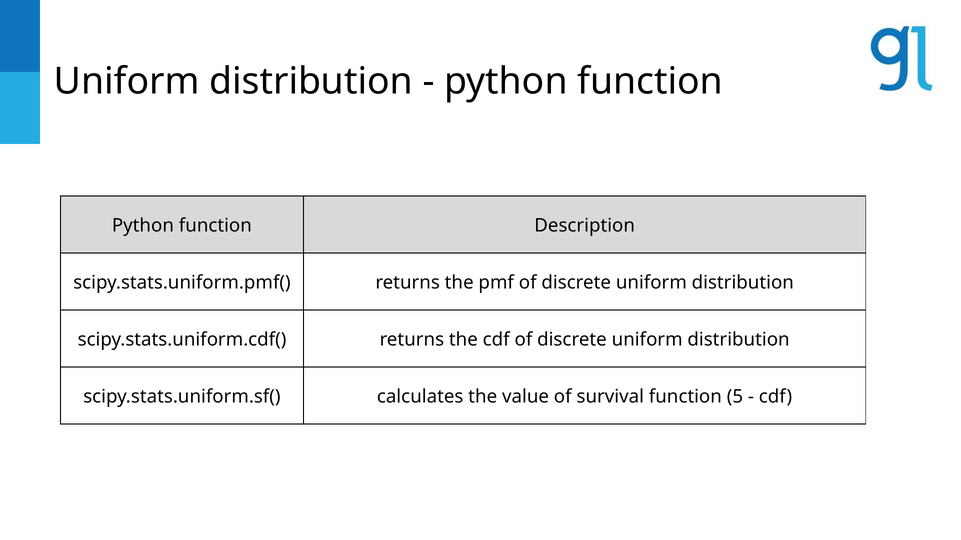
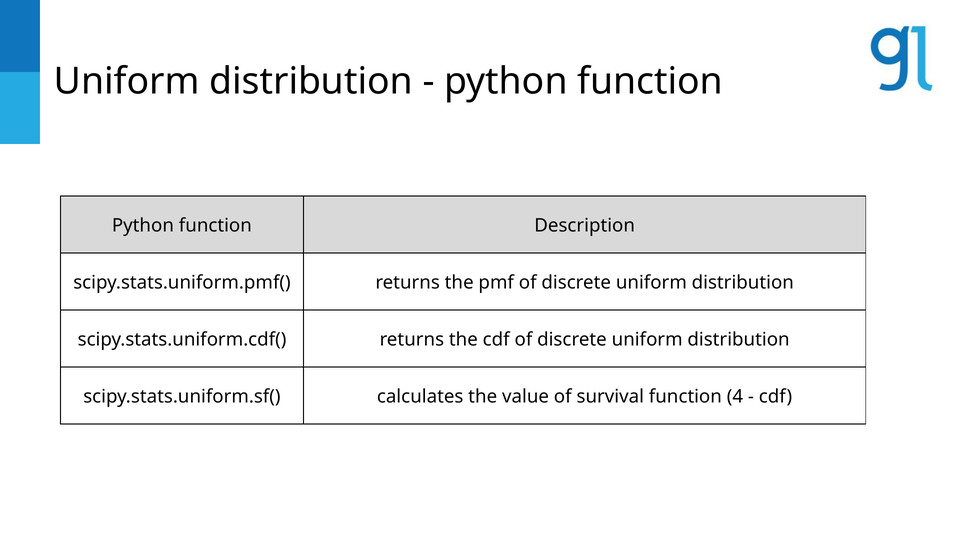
5: 5 -> 4 (735, 397)
